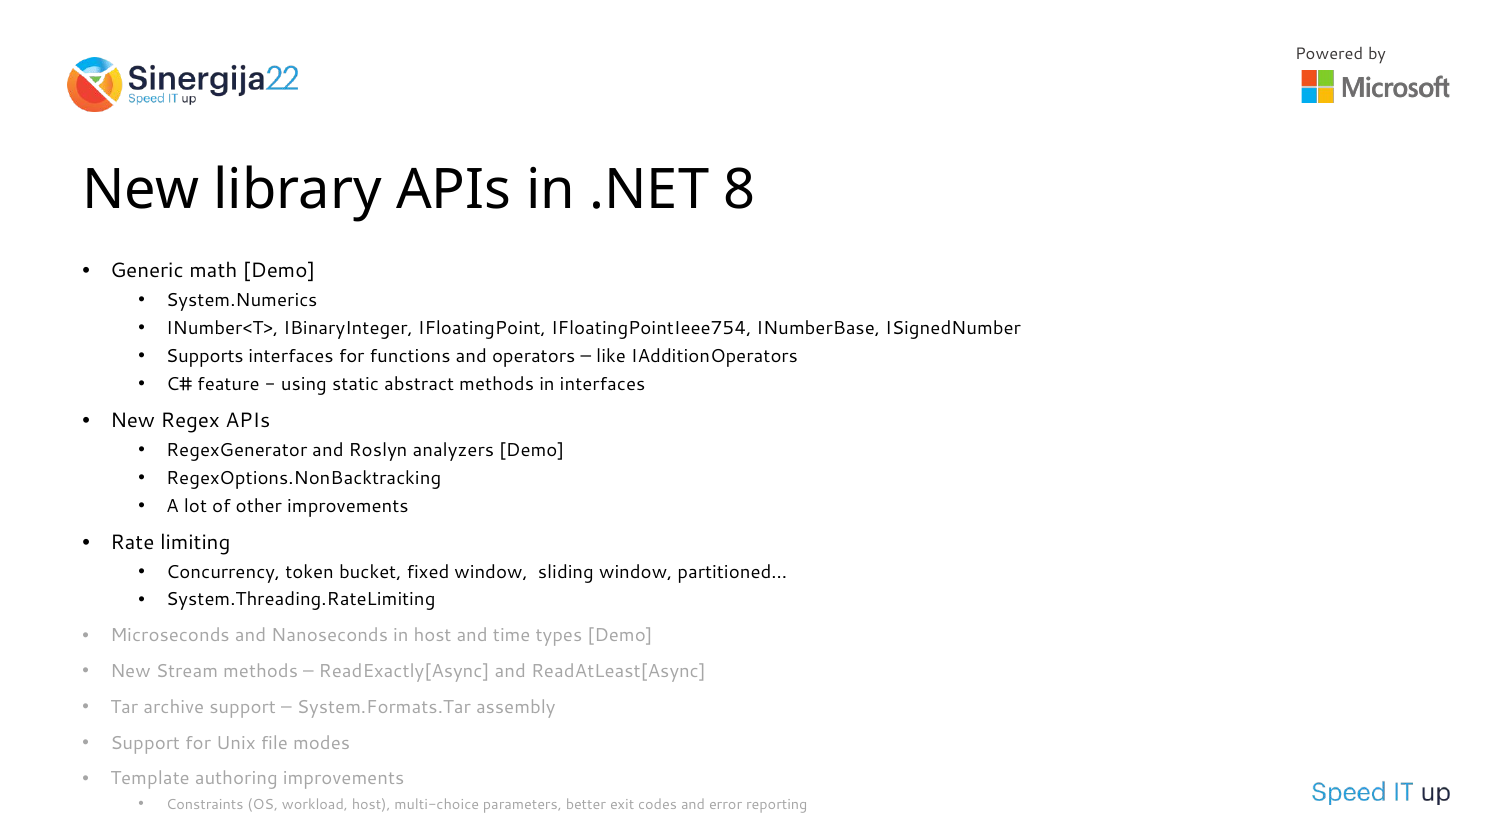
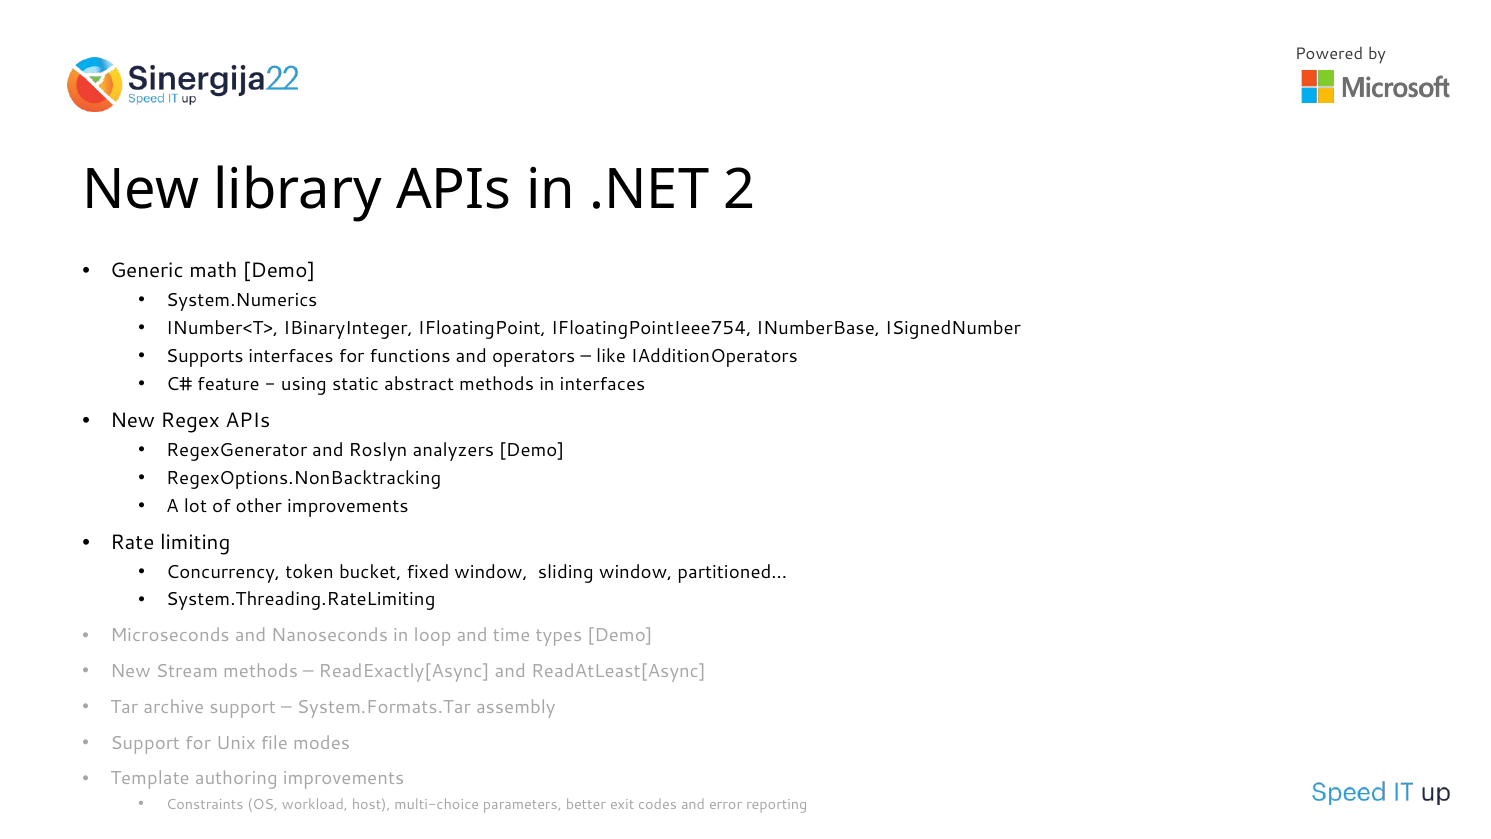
8: 8 -> 2 (740, 190)
in host: host -> loop (433, 635)
